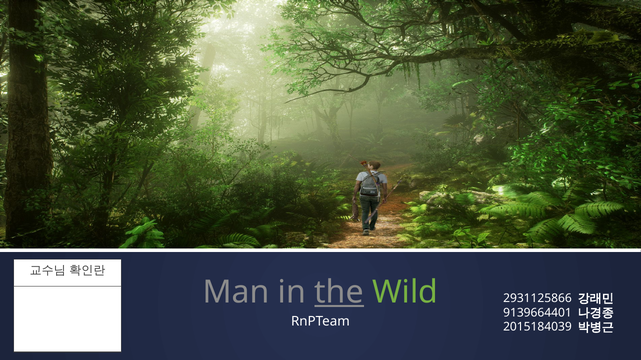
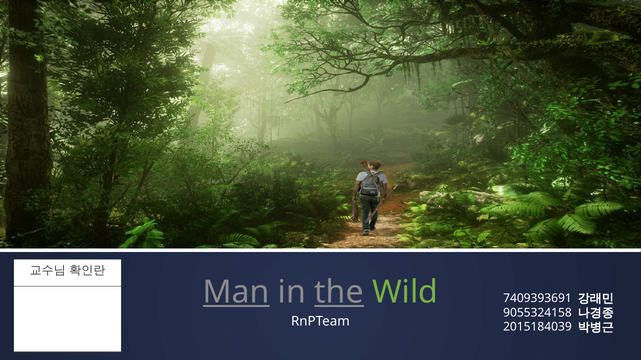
Man underline: none -> present (236, 293)
2931125866: 2931125866 -> 7409393691 (537, 299)
9139664401: 9139664401 -> 9055324158 (537, 313)
